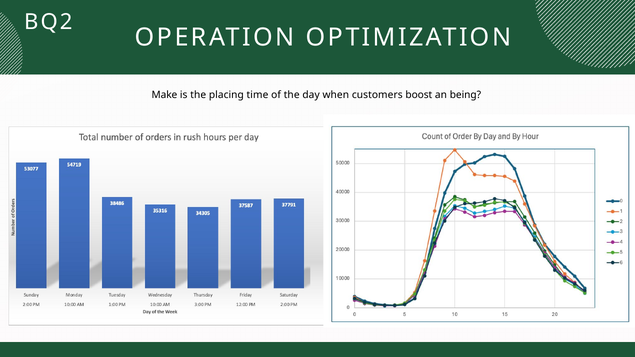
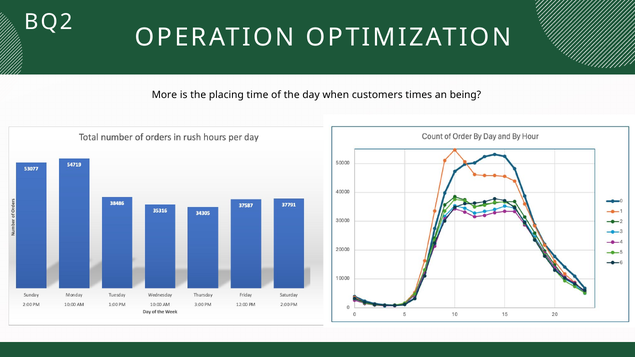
Make: Make -> More (164, 95)
boost: boost -> times (419, 95)
